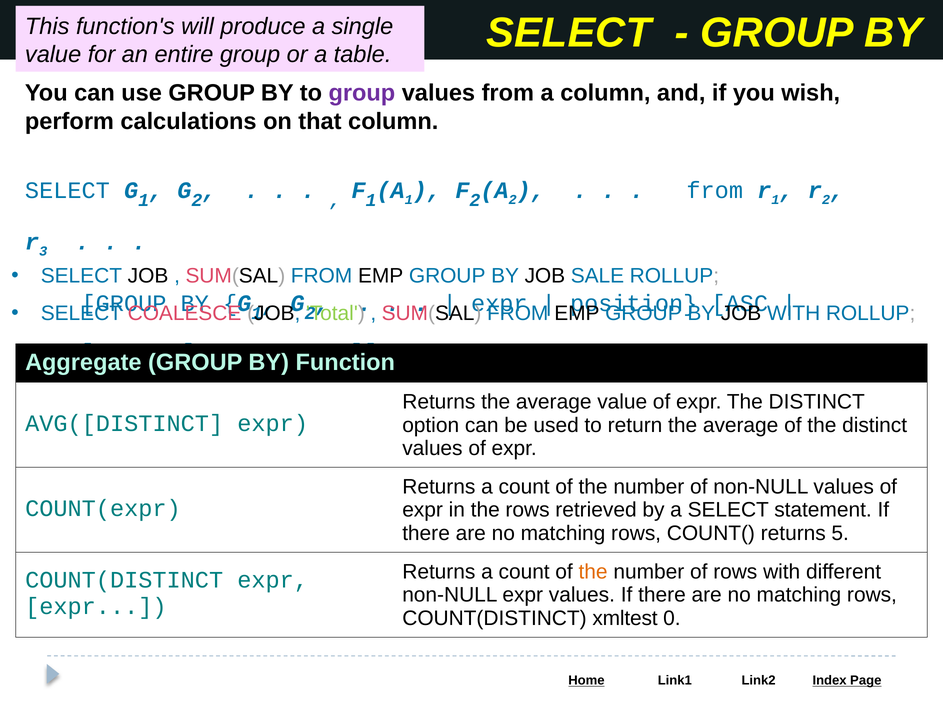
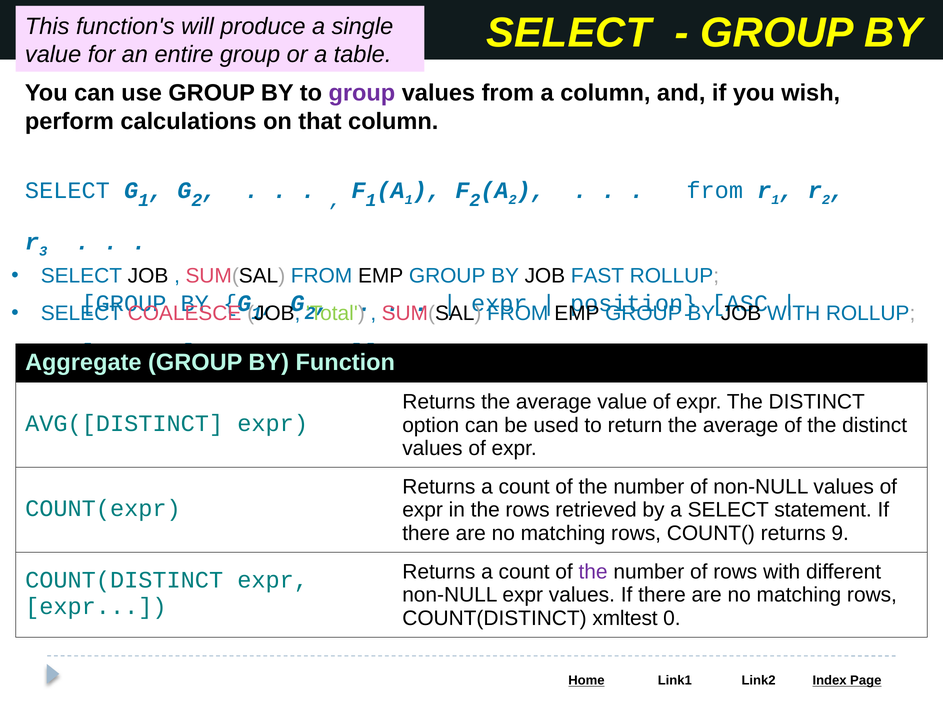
SALE: SALE -> FAST (597, 276)
5: 5 -> 9 (840, 533)
the colour: orange -> purple (593, 571)
